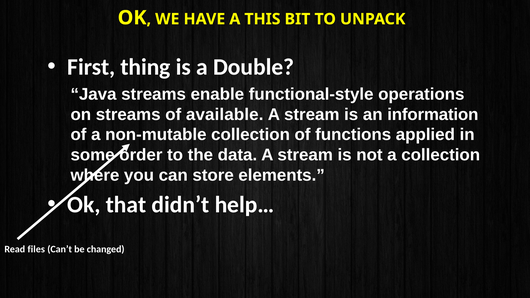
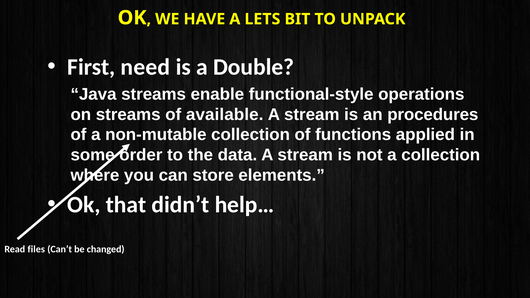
THIS: THIS -> LETS (262, 19)
thing: thing -> need (145, 67)
information: information -> procedures (433, 114)
